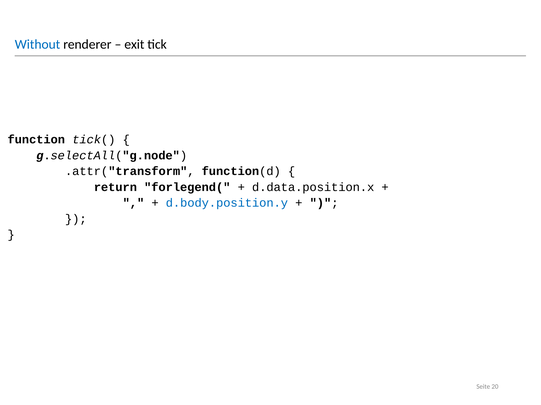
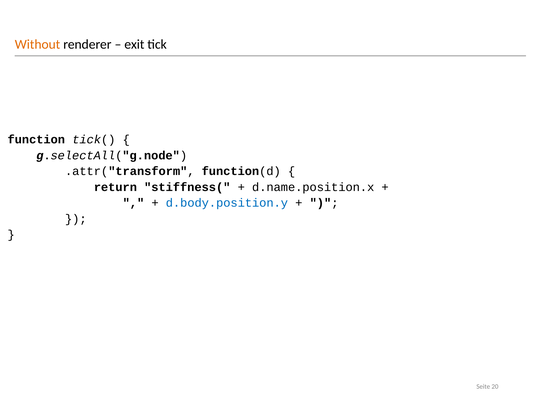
Without colour: blue -> orange (38, 44)
forlegend(: forlegend( -> stiffness( (187, 187)
d.data.position.x: d.data.position.x -> d.name.position.x (313, 187)
